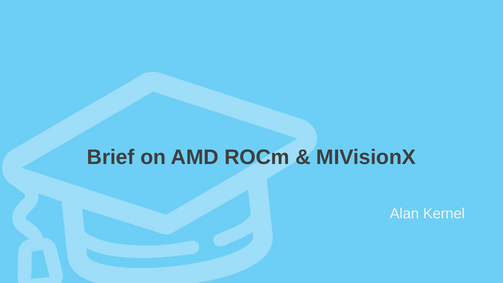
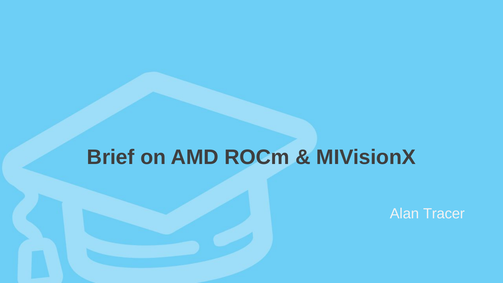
Kernel: Kernel -> Tracer (444, 214)
